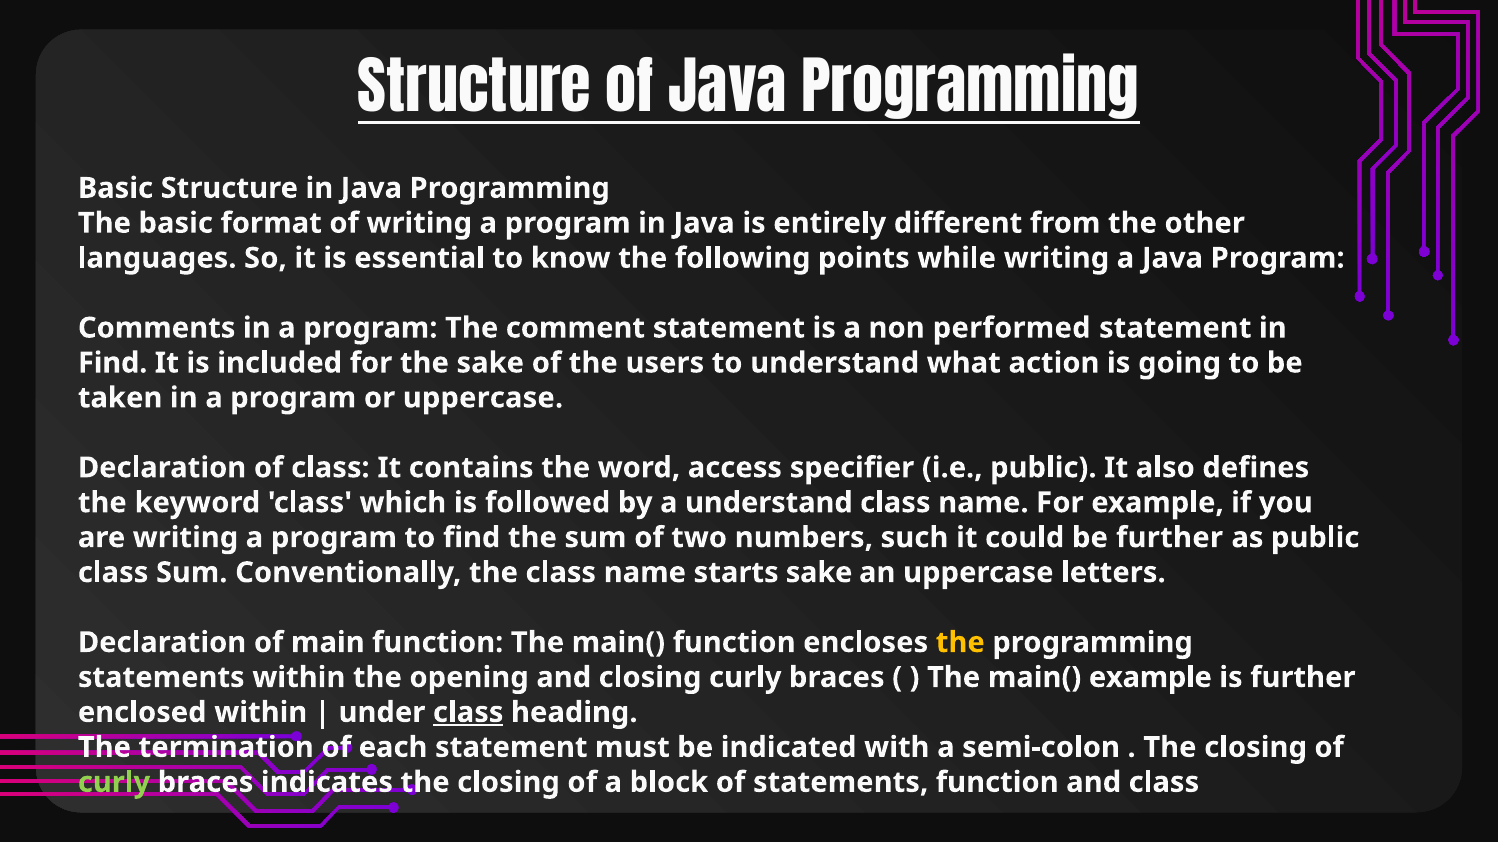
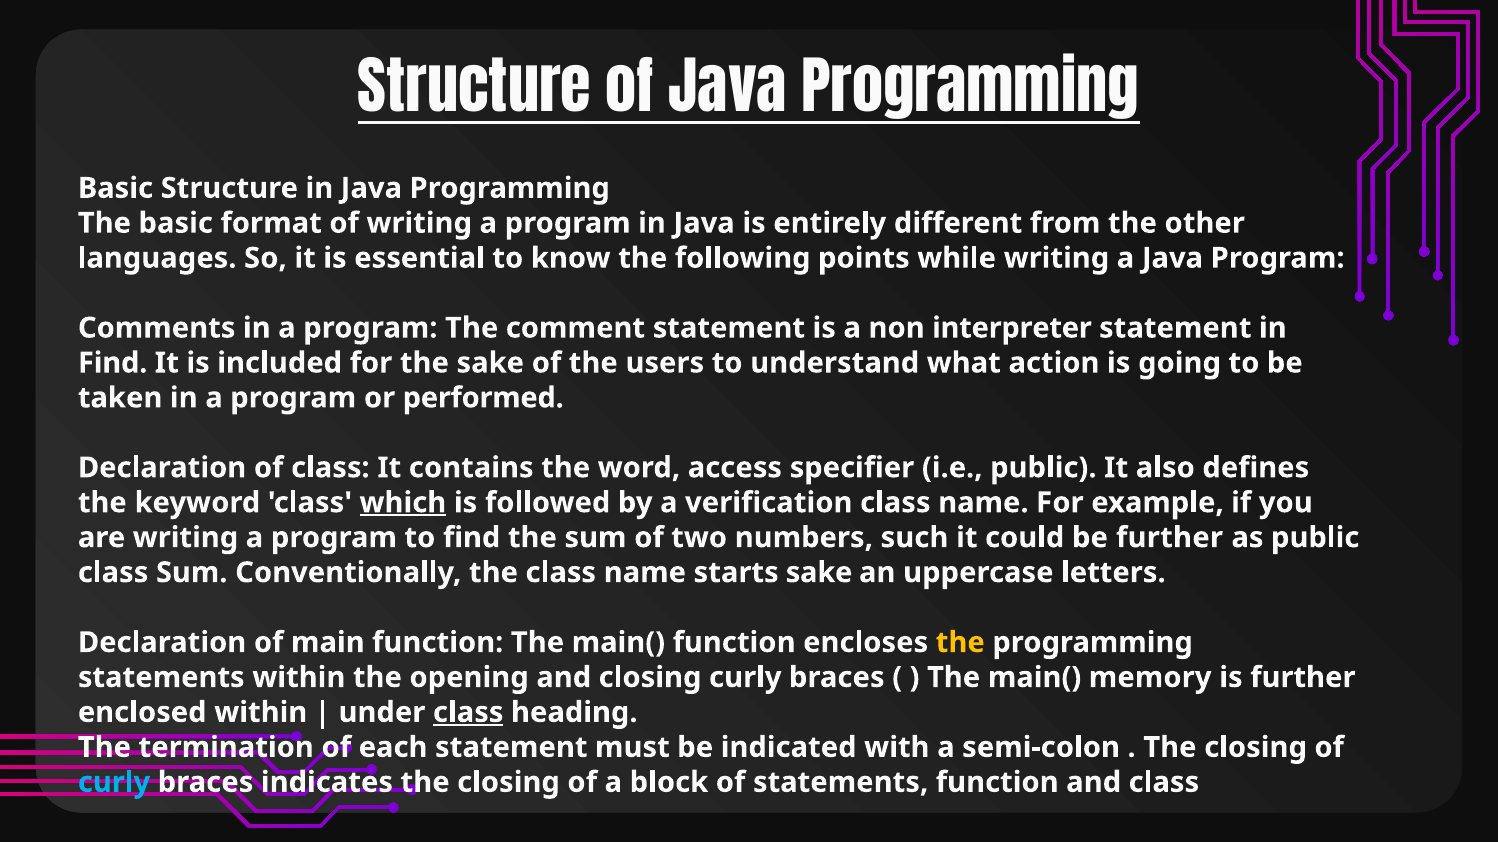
performed: performed -> interpreter (1012, 328)
or uppercase: uppercase -> performed (483, 398)
which underline: none -> present (403, 503)
a understand: understand -> verification (769, 503)
main( example: example -> memory (1150, 678)
curly colour: light green -> light blue (114, 783)
